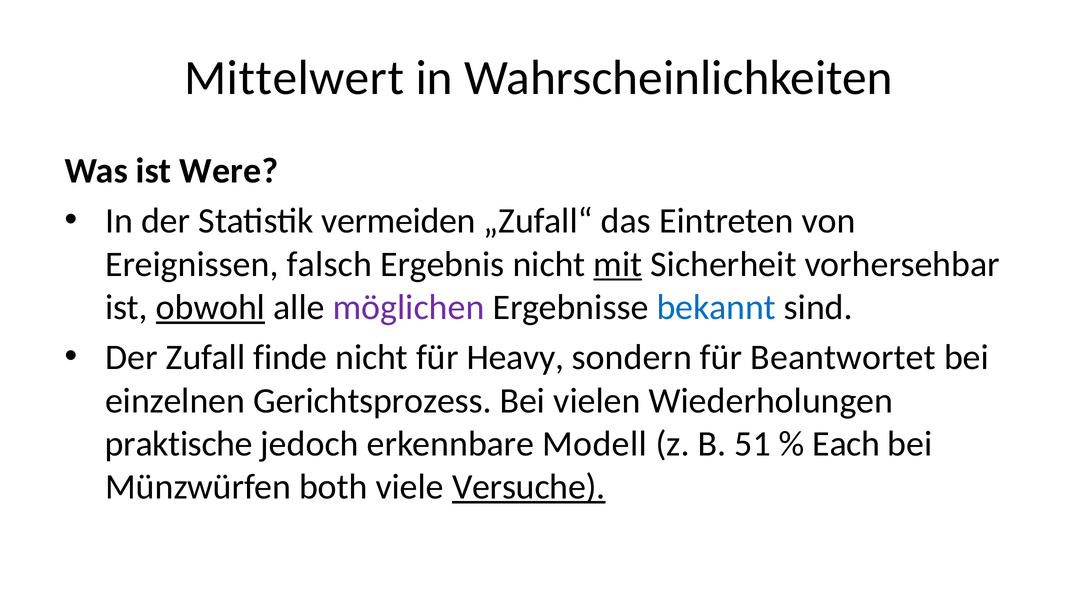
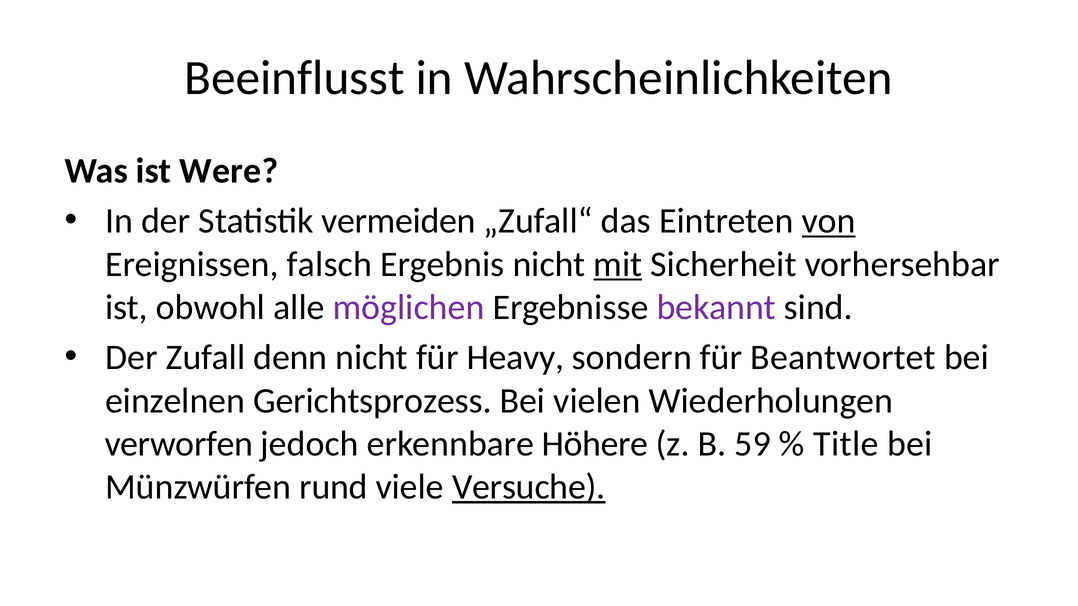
Mittelwert: Mittelwert -> Beeinflusst (294, 78)
von underline: none -> present (829, 221)
obwohl underline: present -> none (210, 308)
bekannt colour: blue -> purple (716, 308)
finde: finde -> denn (290, 358)
praktische: praktische -> verworfen (179, 444)
Modell: Modell -> Höhere (595, 444)
51: 51 -> 59 (753, 444)
Each: Each -> Title (846, 444)
both: both -> rund (333, 487)
